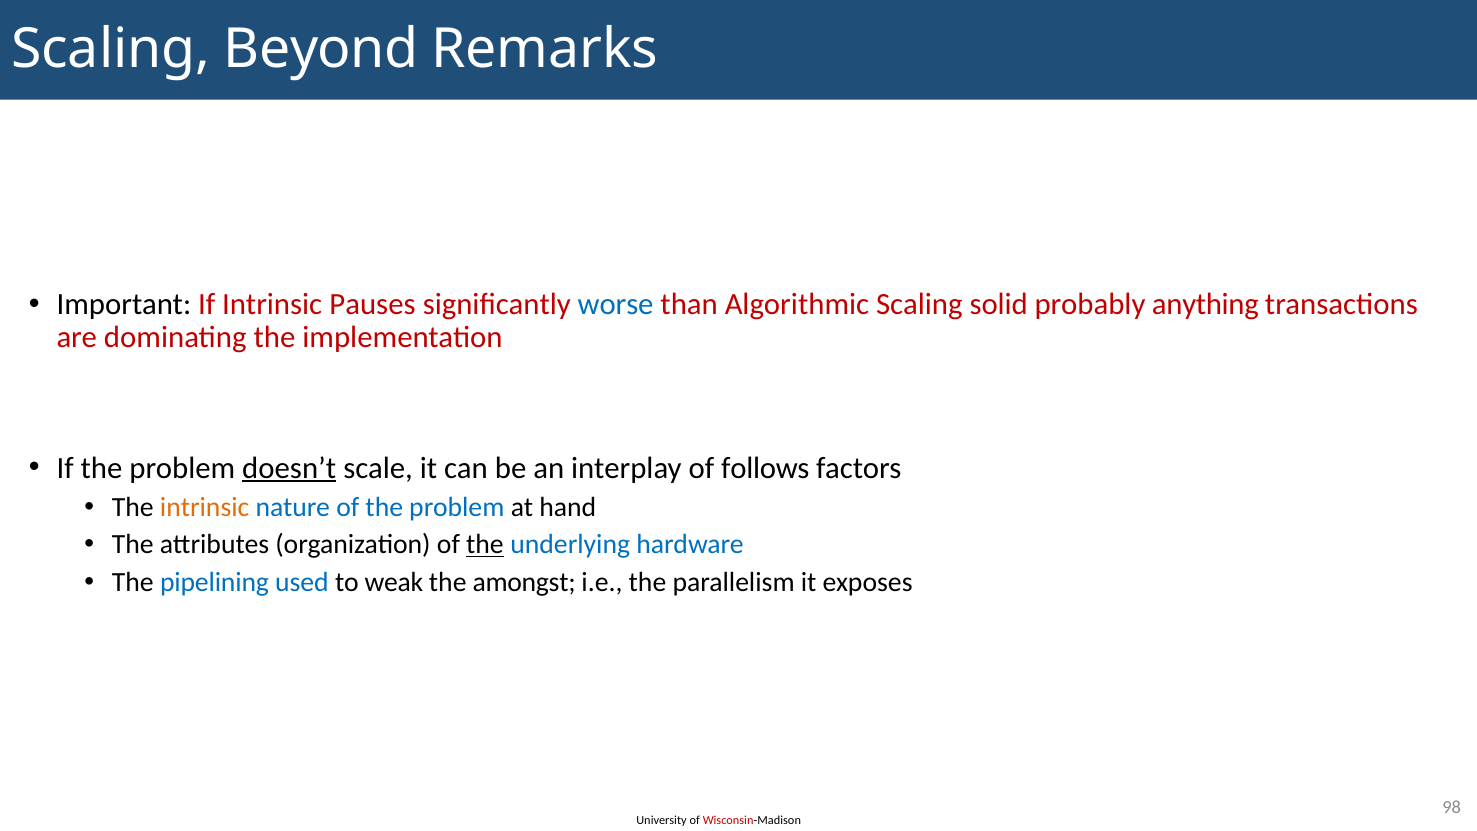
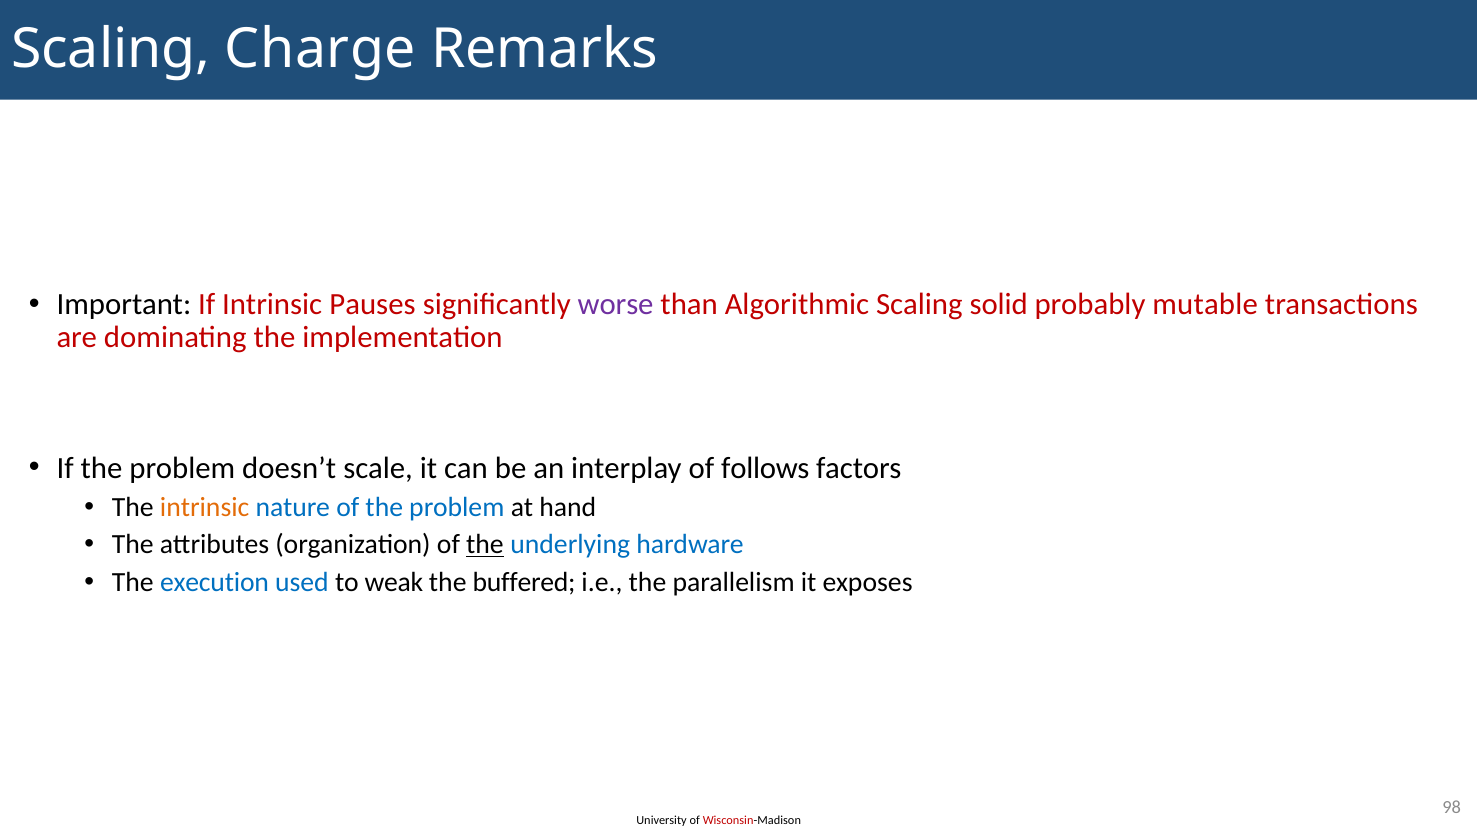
Beyond: Beyond -> Charge (321, 49)
worse colour: blue -> purple (616, 304)
anything: anything -> mutable (1205, 304)
doesn’t underline: present -> none (289, 468)
pipelining: pipelining -> execution (215, 582)
amongst: amongst -> buffered (524, 582)
